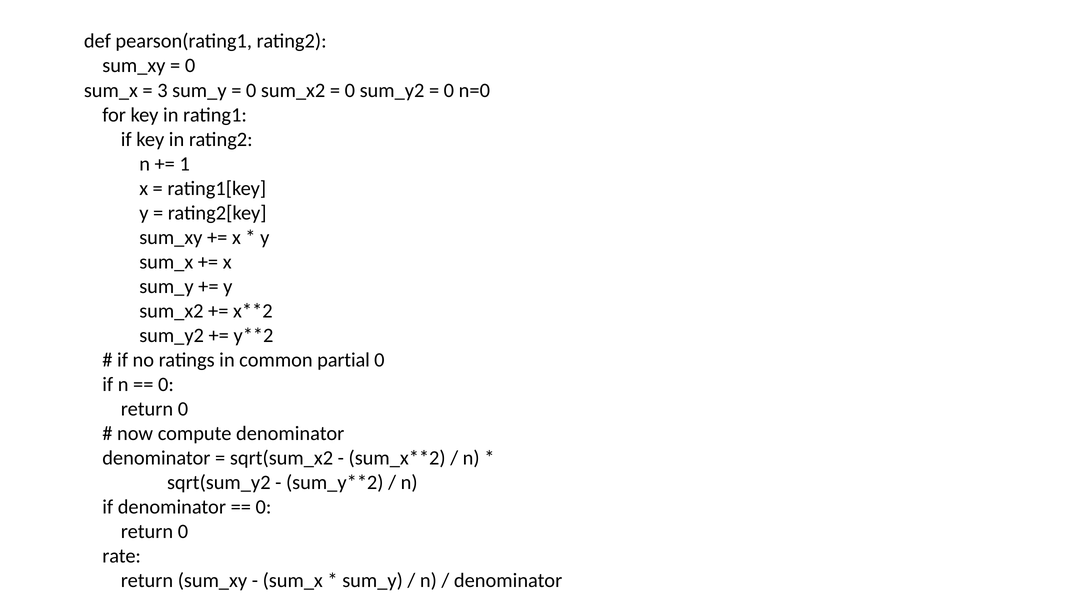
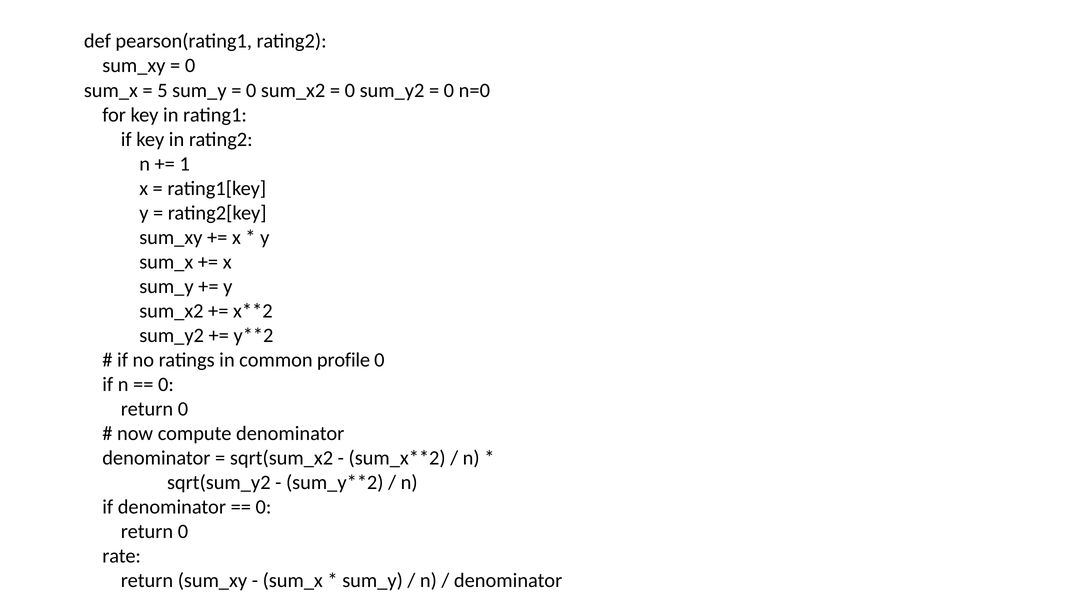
3: 3 -> 5 (162, 90)
partial: partial -> profile (344, 360)
